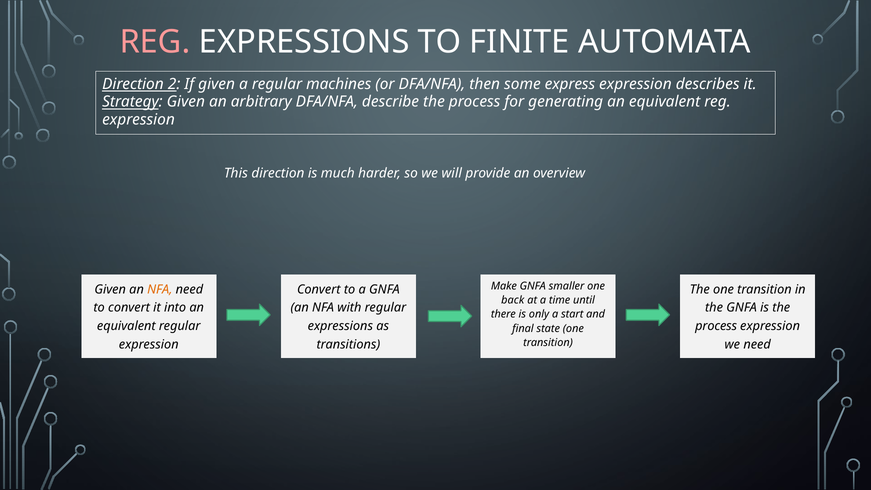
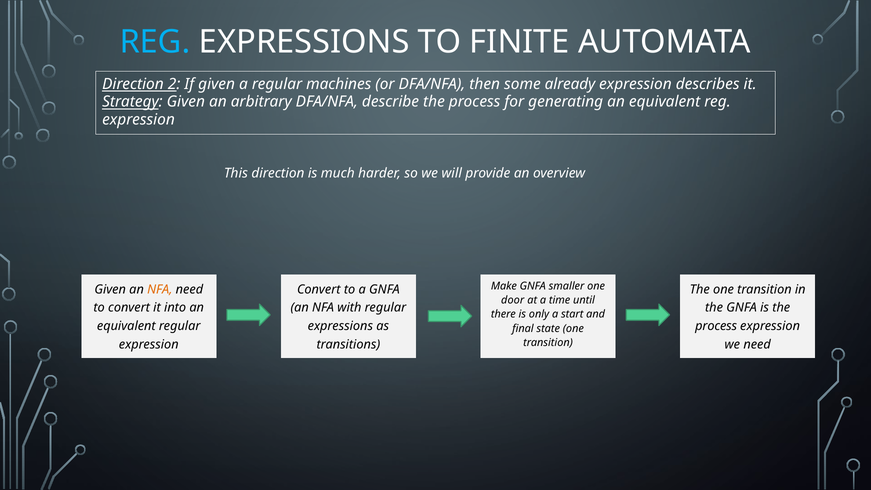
REG colour: pink -> light blue (155, 42)
express: express -> already (570, 84)
back: back -> door (513, 300)
